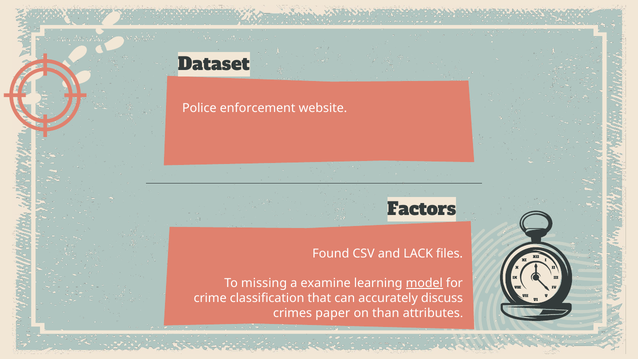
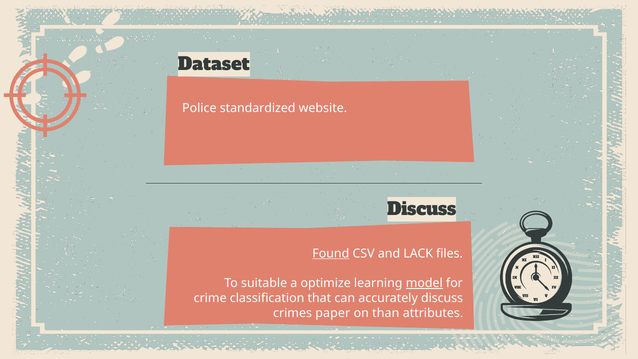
enforcement: enforcement -> standardized (258, 108)
Factors: Factors -> Discuss (422, 209)
Found underline: none -> present (331, 253)
missing: missing -> suitable (264, 283)
examine: examine -> optimize (326, 283)
